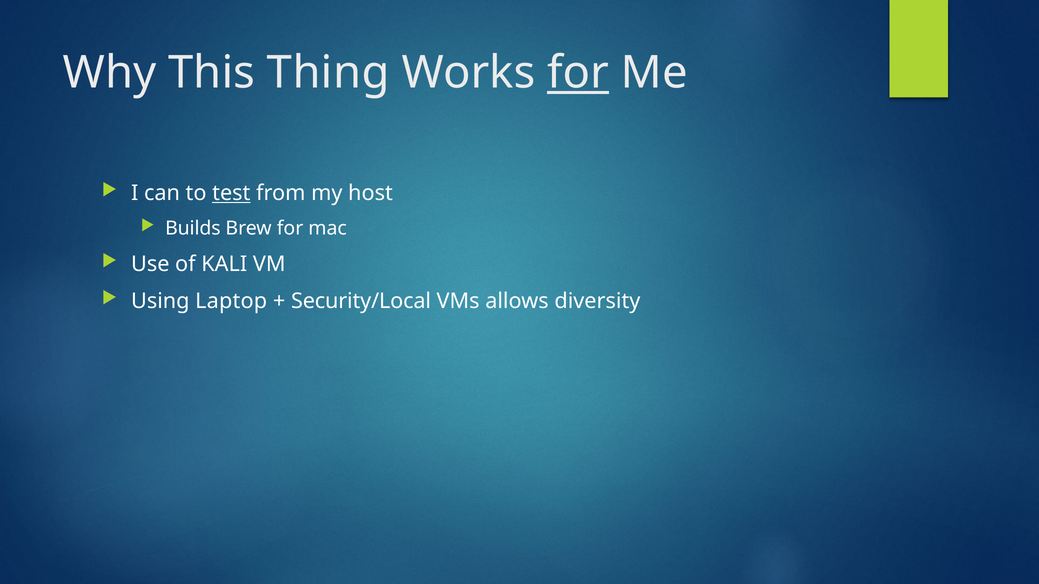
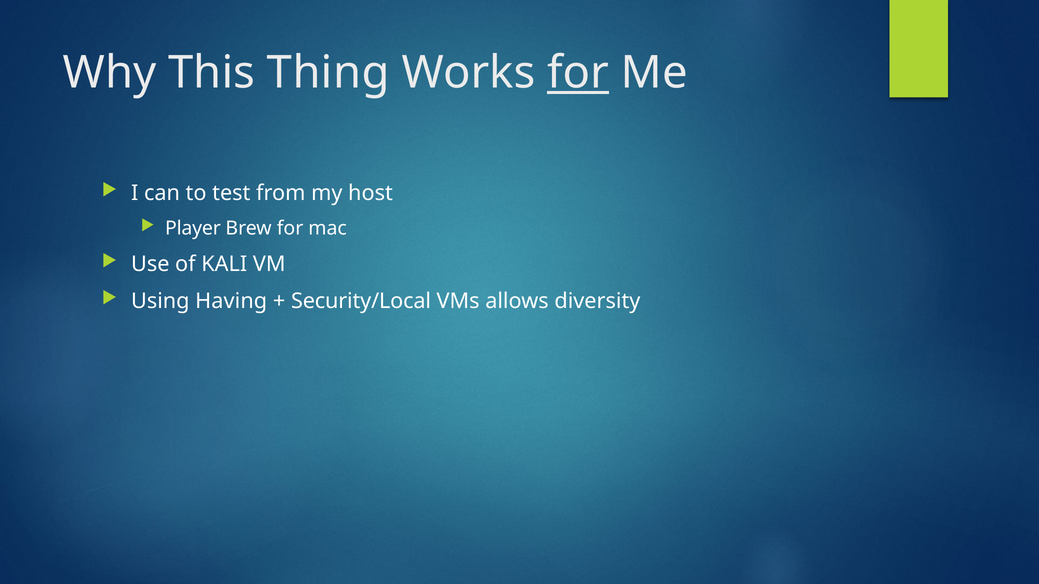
test underline: present -> none (231, 193)
Builds: Builds -> Player (193, 229)
Laptop: Laptop -> Having (231, 301)
